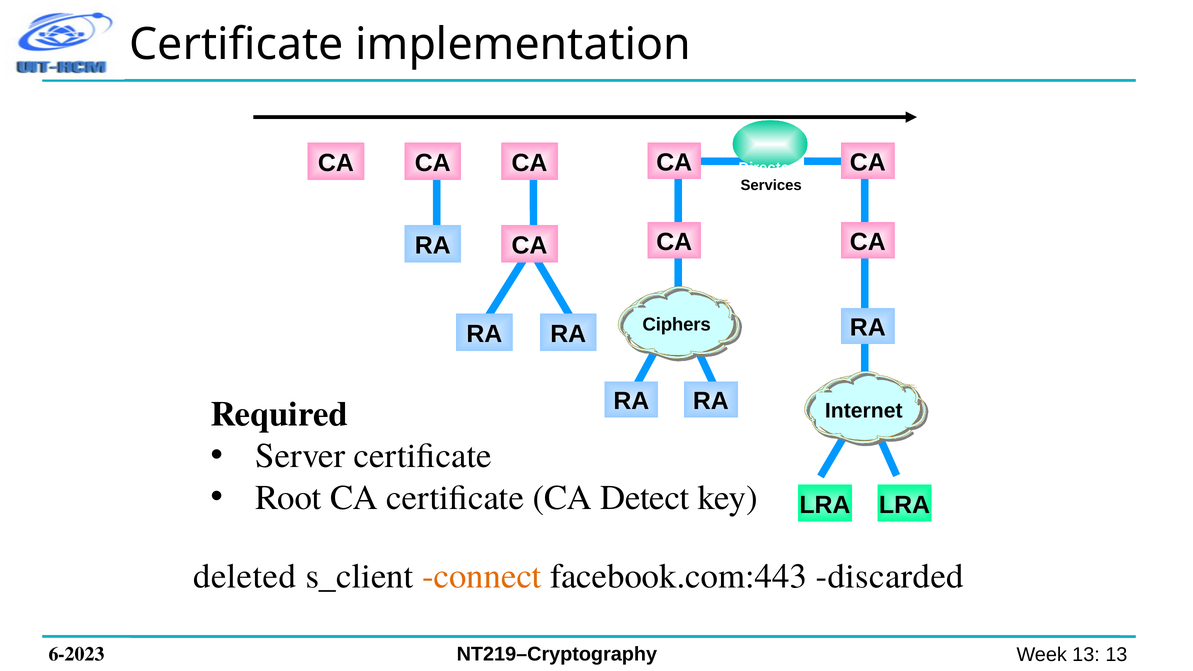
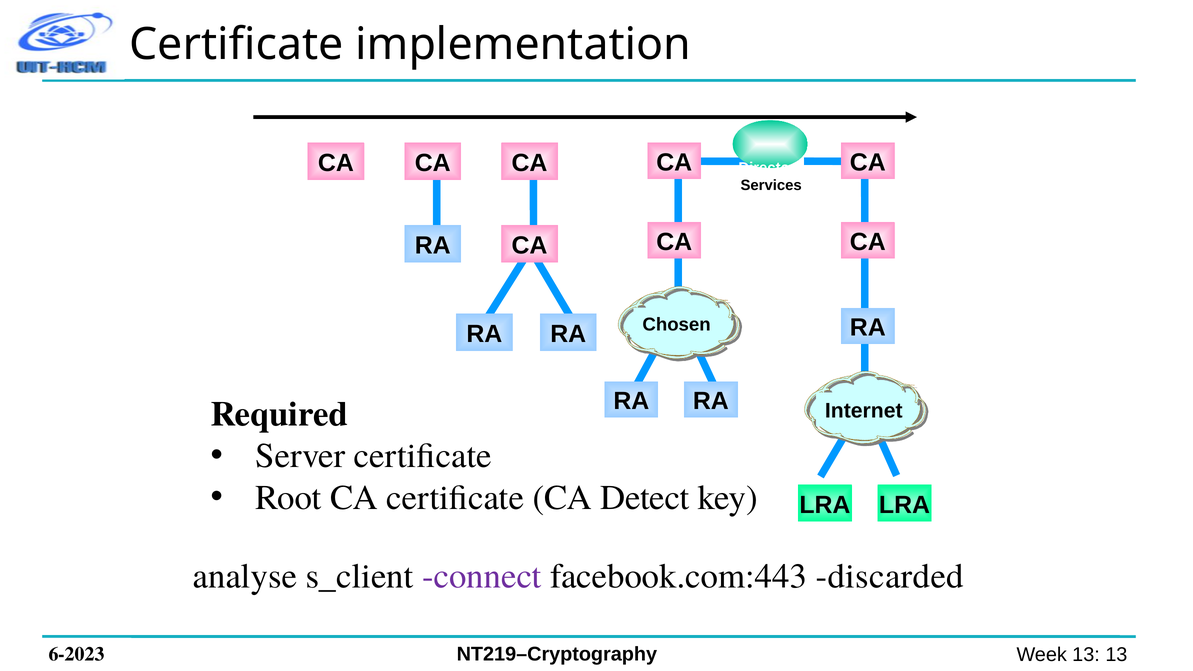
Ciphers: Ciphers -> Chosen (677, 324)
deleted: deleted -> analyse (245, 576)
connect colour: orange -> purple (482, 576)
